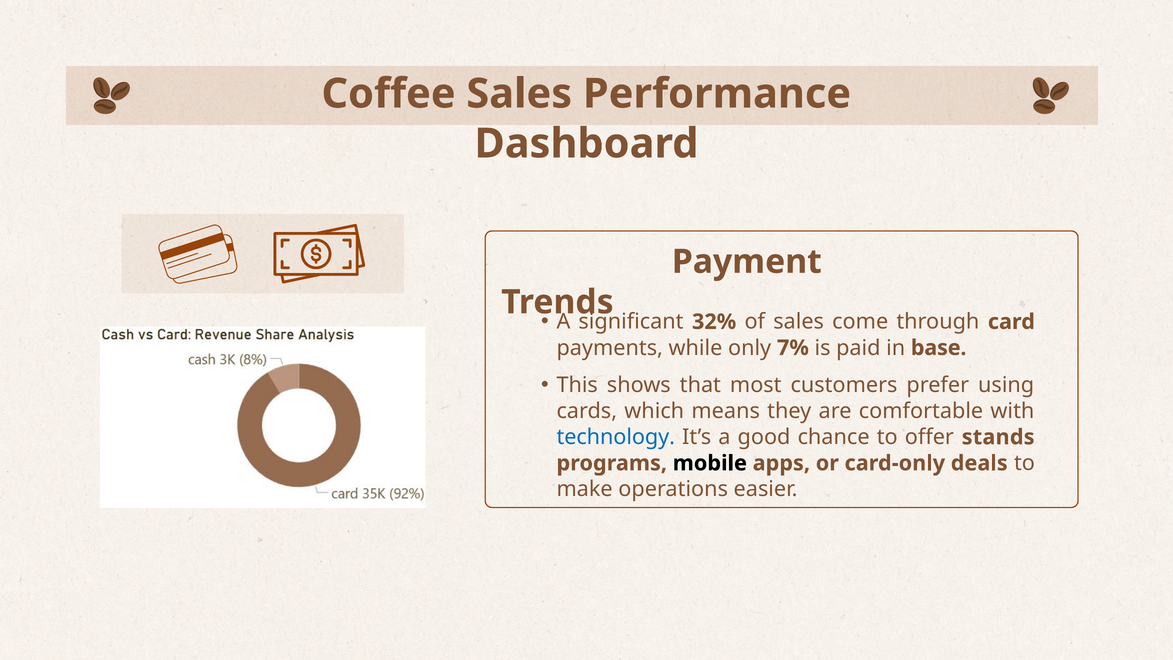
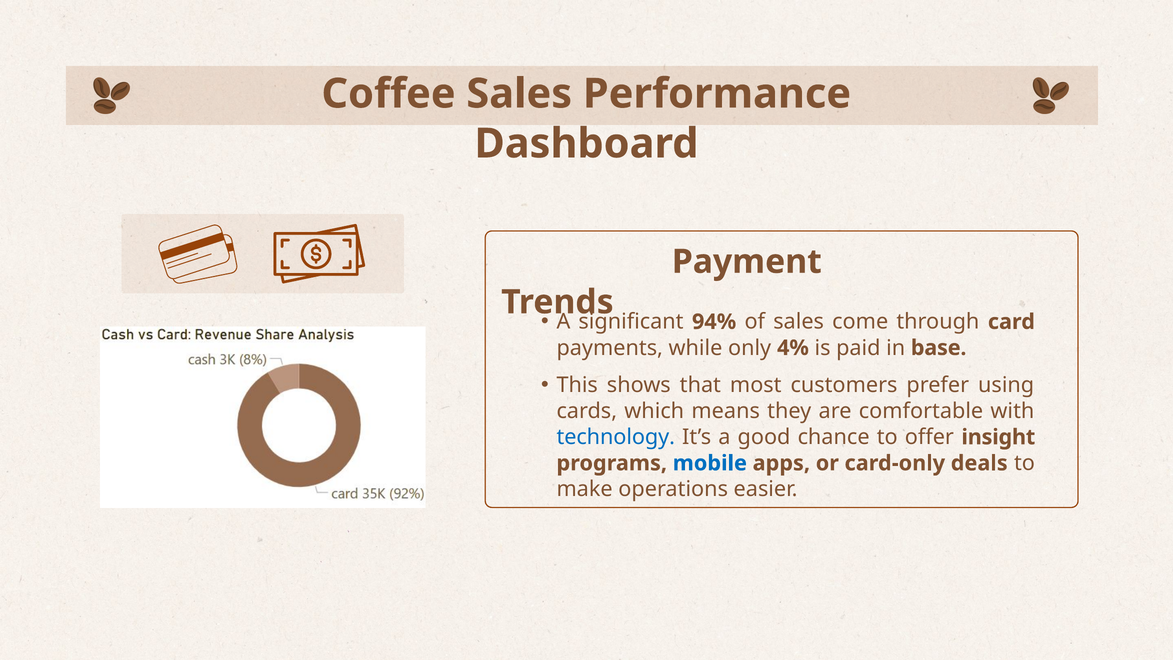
32%: 32% -> 94% (714, 322)
7%: 7% -> 4% (793, 348)
stands: stands -> insight (998, 437)
mobile colour: black -> blue (710, 463)
